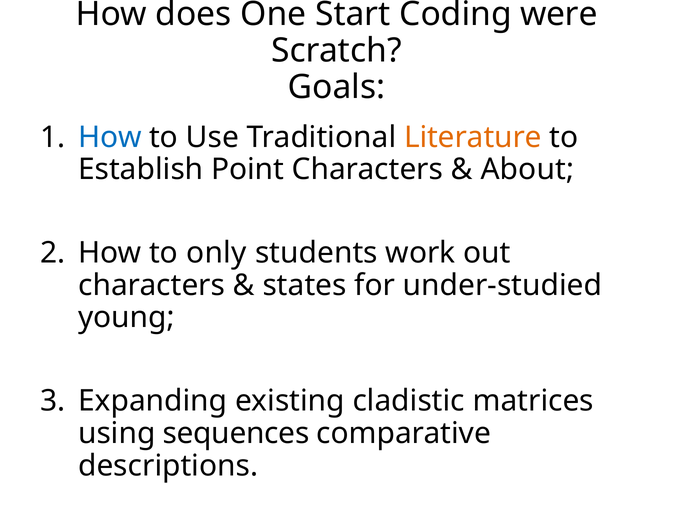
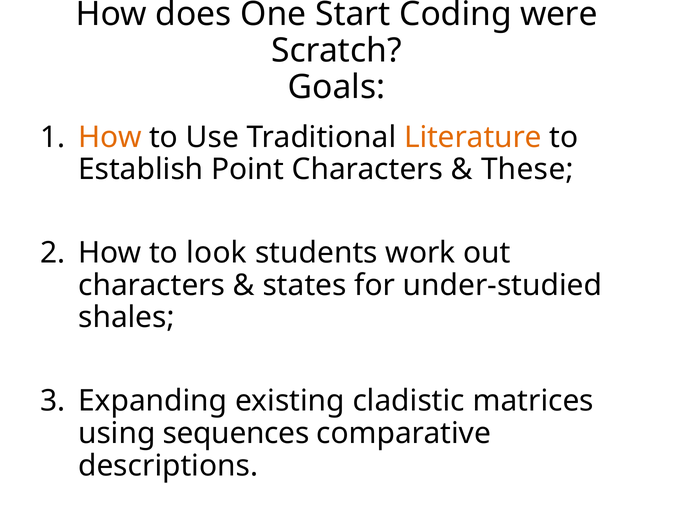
How colour: blue -> orange (110, 137)
About: About -> These (527, 169)
only: only -> look (217, 253)
young: young -> shales (126, 317)
